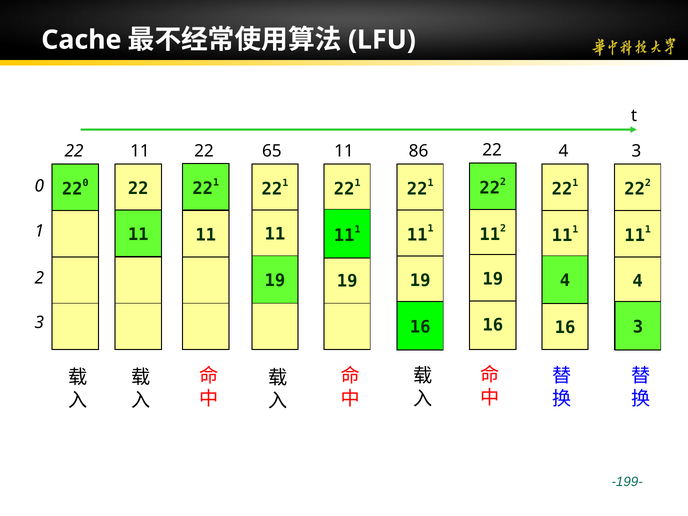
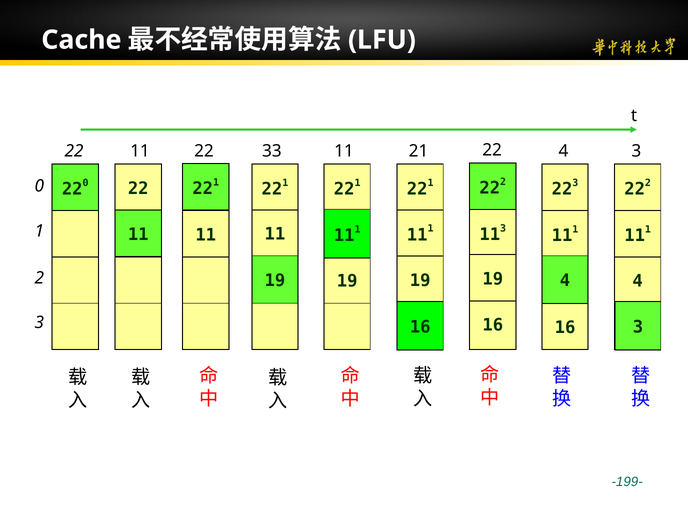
65: 65 -> 33 (272, 151)
86: 86 -> 21 (419, 151)
1: 1 -> 3 (575, 183)
11 2: 2 -> 3 (503, 228)
